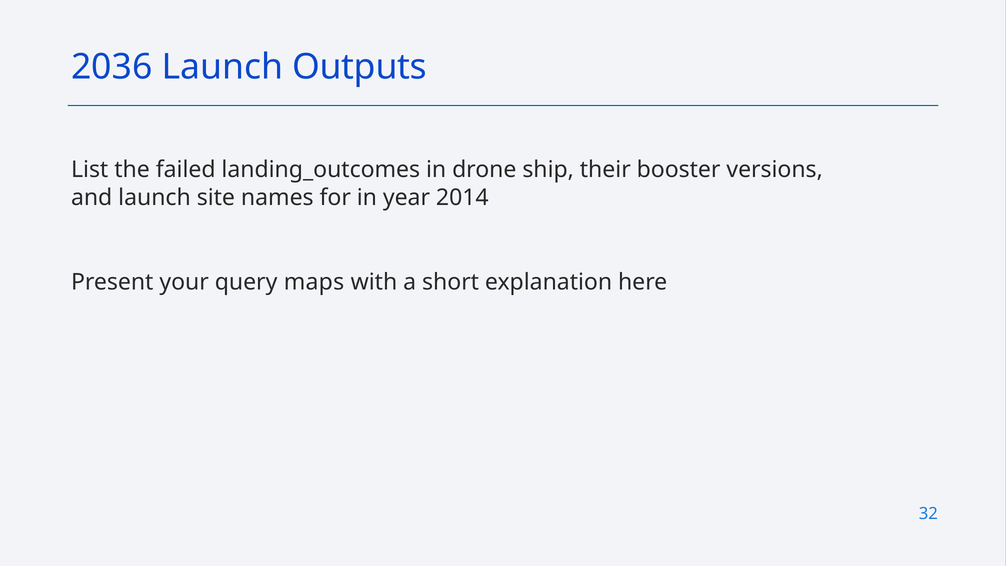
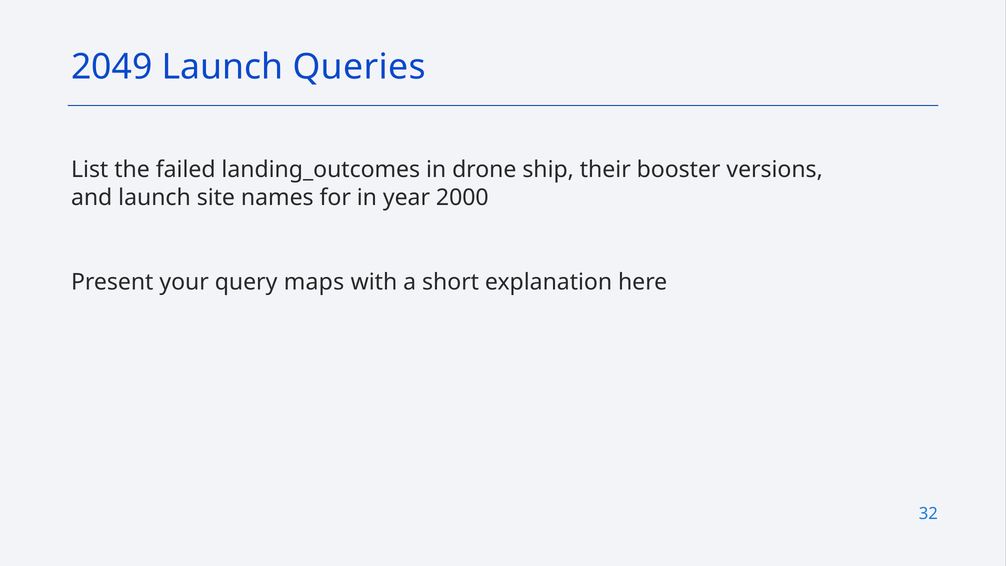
2036: 2036 -> 2049 (112, 67)
Outputs: Outputs -> Queries (359, 67)
2014: 2014 -> 2000 (462, 197)
